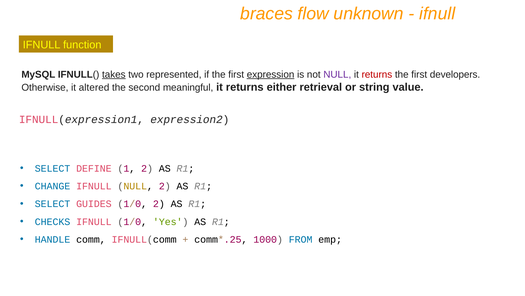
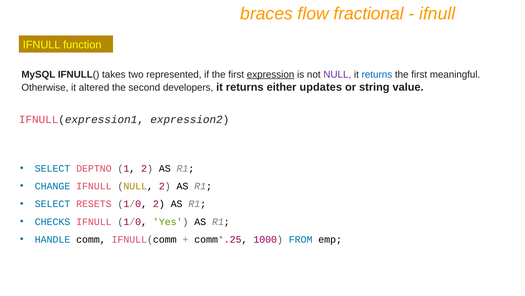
unknown: unknown -> fractional (369, 14)
takes underline: present -> none (114, 74)
returns colour: red -> blue (377, 74)
developers: developers -> meaningful (455, 74)
meaningful: meaningful -> developers (188, 87)
retrieval: retrieval -> updates (321, 87)
DEFINE: DEFINE -> DEPTNO (94, 168)
GUIDES: GUIDES -> RESETS (94, 204)
